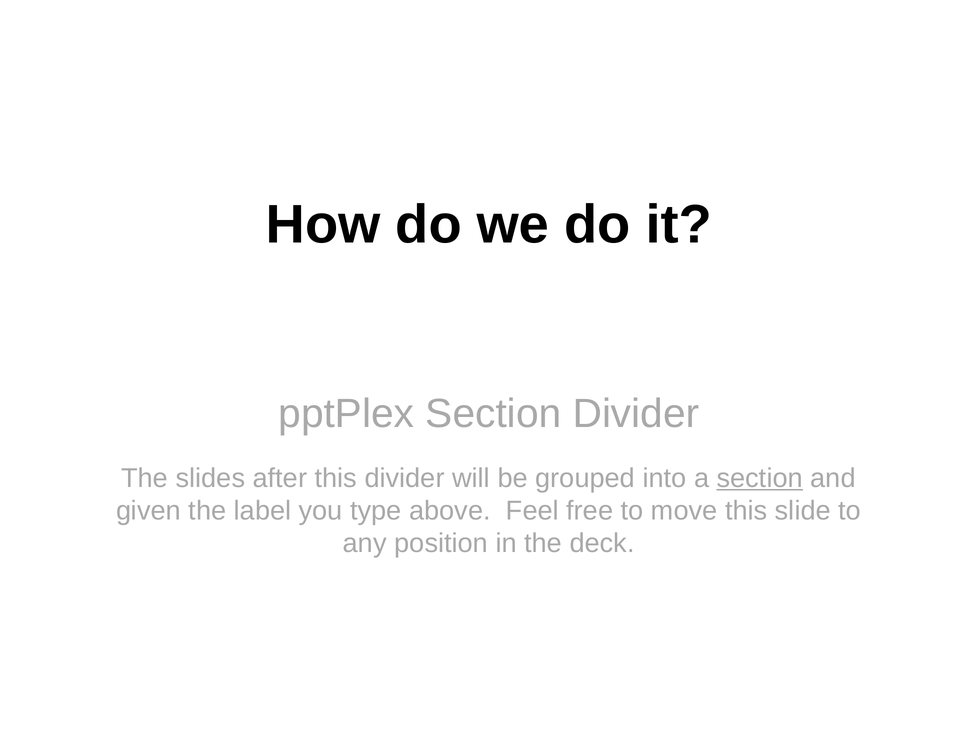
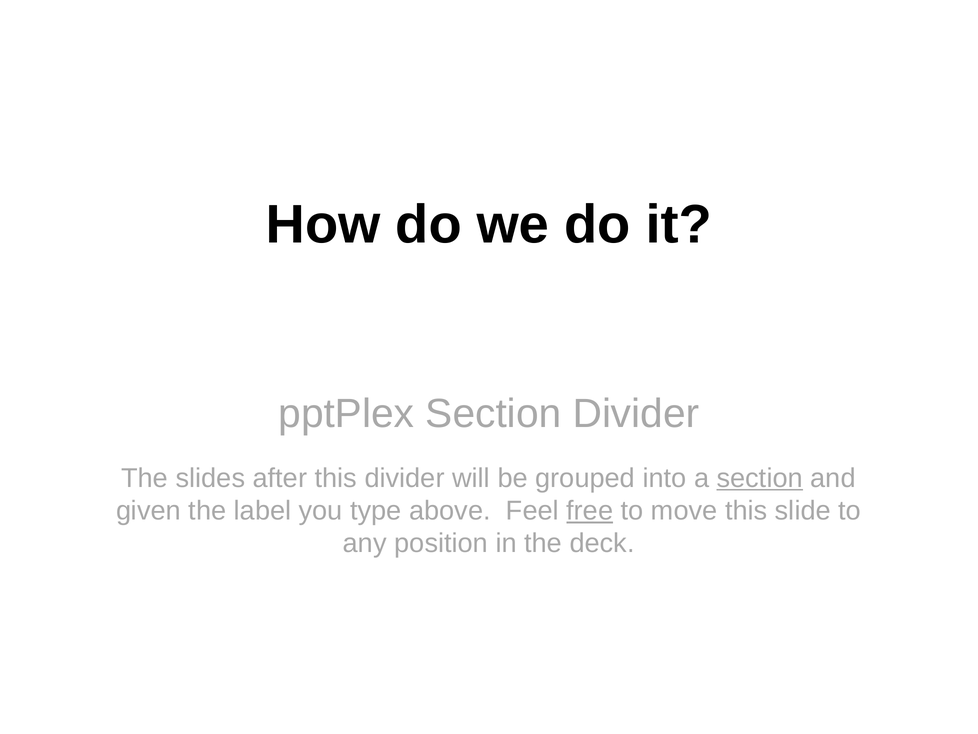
free underline: none -> present (590, 510)
